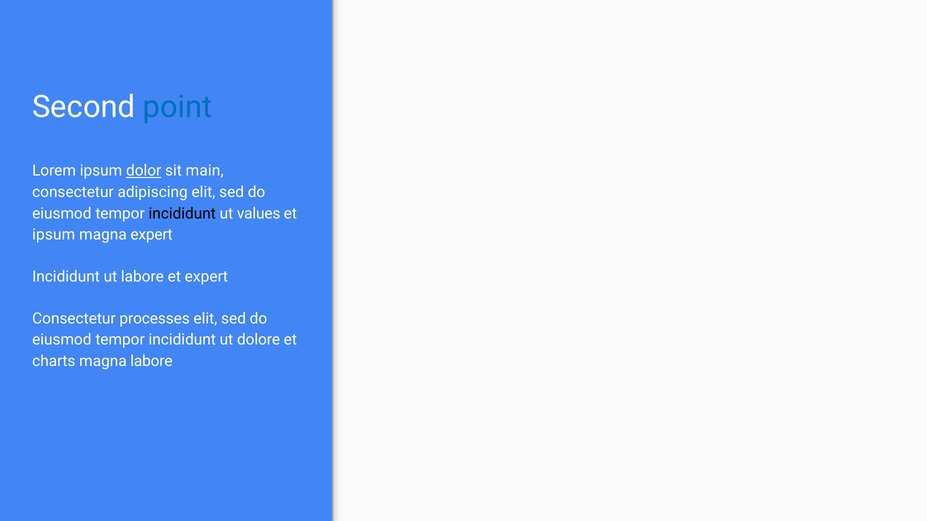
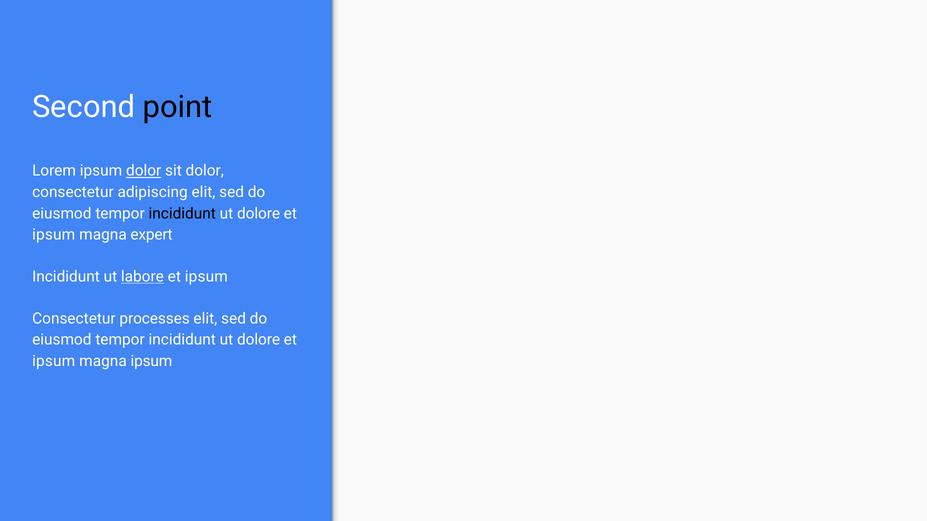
point colour: blue -> black (178, 107)
sit main: main -> dolor (205, 171)
values: values -> dolore (259, 214)
labore underline: none -> present (142, 277)
expert: expert -> ipsum (206, 277)
charts: charts -> ipsum (54, 361)
magna labore: labore -> ipsum (151, 361)
